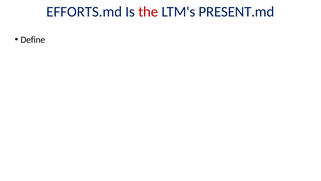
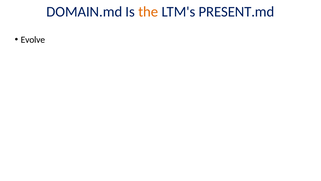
EFFORTS.md: EFFORTS.md -> DOMAIN.md (84, 12)
the colour: red -> orange (148, 12)
Define: Define -> Evolve (33, 40)
